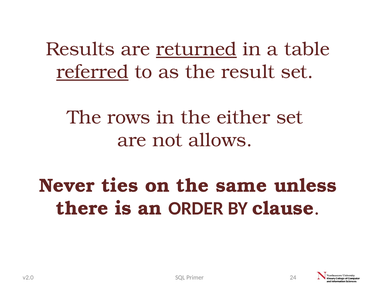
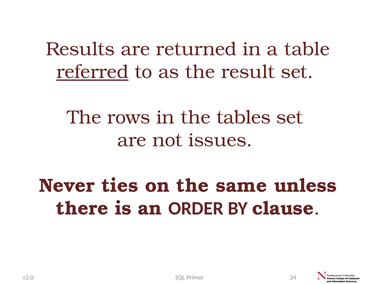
returned underline: present -> none (196, 49)
either: either -> tables (243, 118)
allows: allows -> issues (220, 140)
